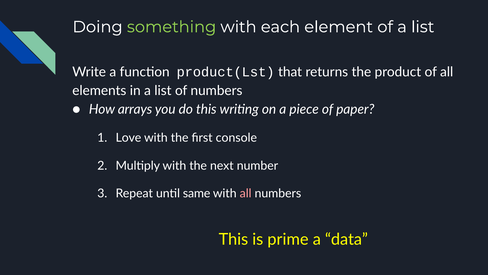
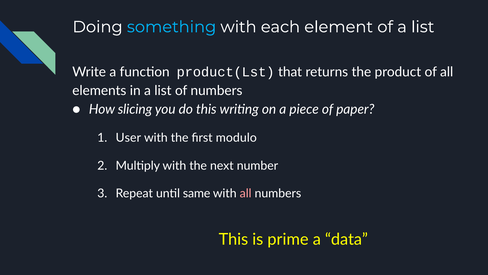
something colour: light green -> light blue (172, 27)
arrays: arrays -> slicing (135, 109)
Love: Love -> User (128, 138)
console: console -> modulo (236, 138)
